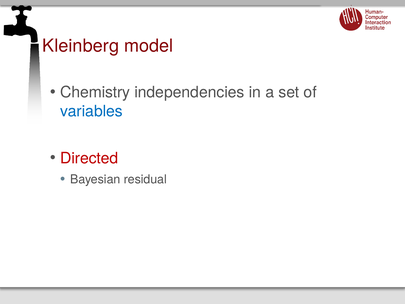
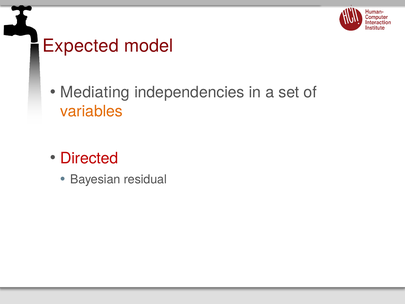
Kleinberg: Kleinberg -> Expected (81, 46)
Chemistry: Chemistry -> Mediating (95, 92)
variables colour: blue -> orange (91, 111)
